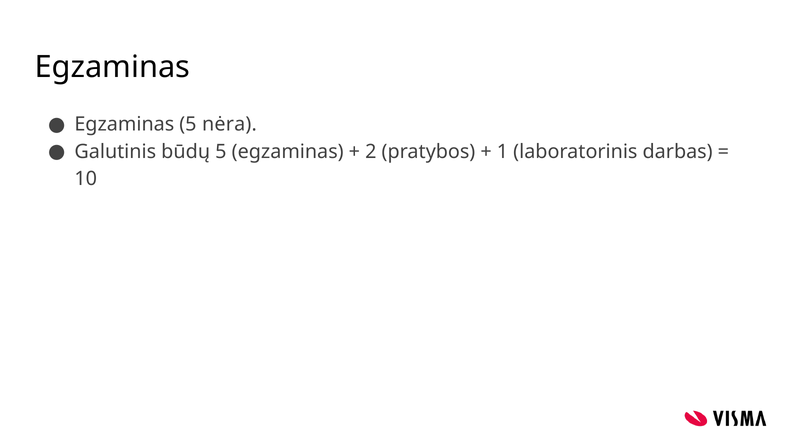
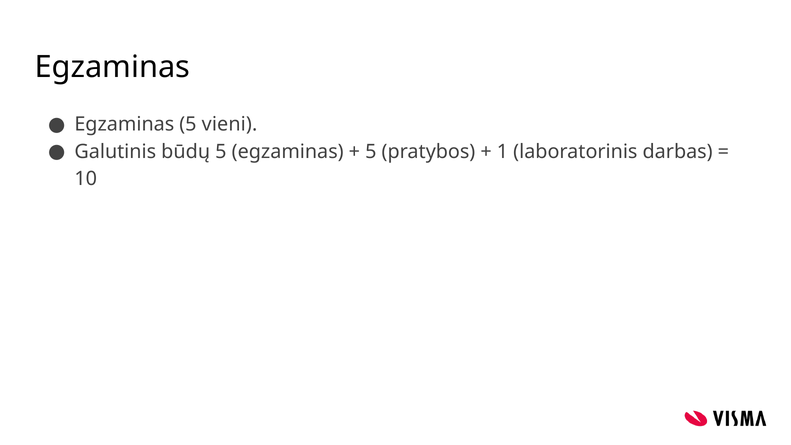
nėra: nėra -> vieni (230, 124)
2: 2 -> 5 (371, 152)
